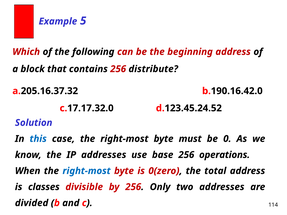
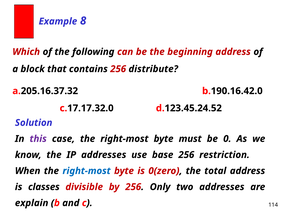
5: 5 -> 8 (83, 21)
this colour: blue -> purple (38, 139)
operations: operations -> restriction (224, 155)
divided: divided -> explain (32, 203)
